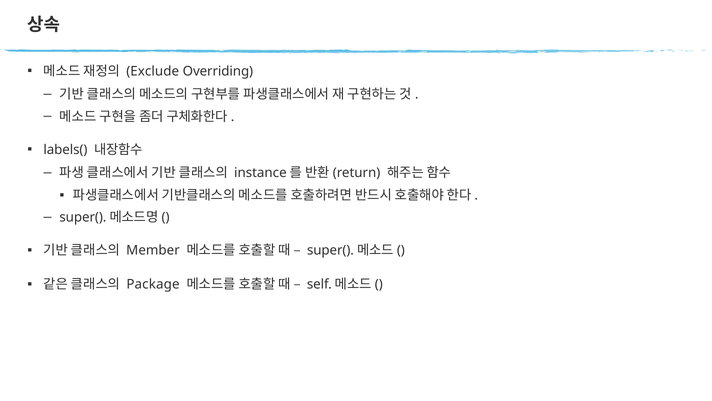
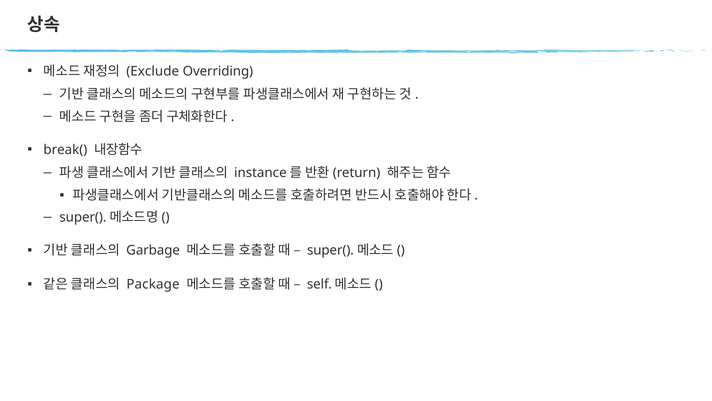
labels(: labels( -> break( (65, 150)
Member: Member -> Garbage (153, 250)
